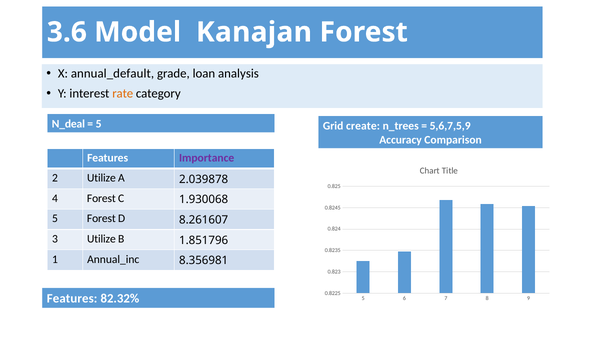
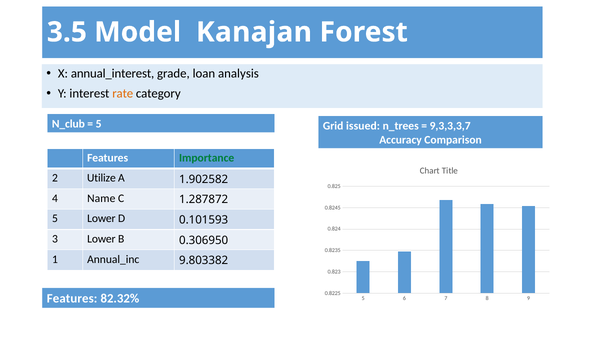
3.6: 3.6 -> 3.5 (67, 32)
annual_default: annual_default -> annual_interest (113, 73)
N_deal: N_deal -> N_club (68, 124)
create: create -> issued (363, 126)
5,6,7,5,9: 5,6,7,5,9 -> 9,3,3,3,7 (450, 126)
Importance colour: purple -> green (207, 158)
2.039878: 2.039878 -> 1.902582 (204, 179)
4 Forest: Forest -> Name (101, 198)
1.930068: 1.930068 -> 1.287872 (204, 199)
5 Forest: Forest -> Lower (101, 218)
8.261607: 8.261607 -> 0.101593 (204, 220)
3 Utilize: Utilize -> Lower (101, 239)
1.851796: 1.851796 -> 0.306950 (204, 240)
8.356981: 8.356981 -> 9.803382 (204, 260)
